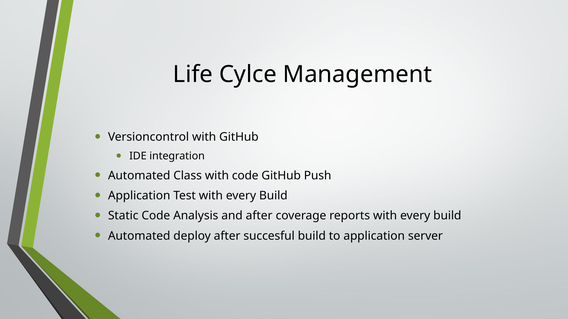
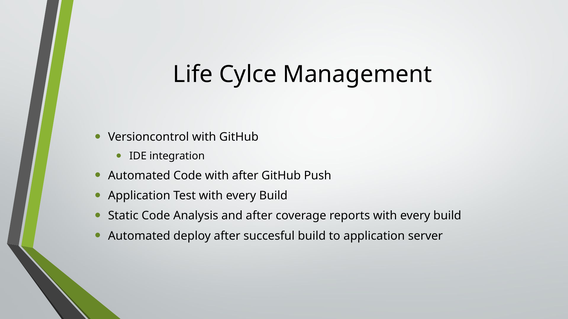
Automated Class: Class -> Code (188, 176)
with code: code -> after (245, 176)
